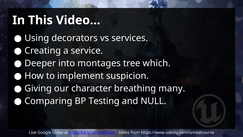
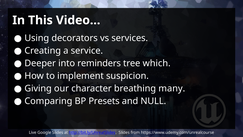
montages: montages -> reminders (99, 63)
Testing: Testing -> Presets (104, 101)
